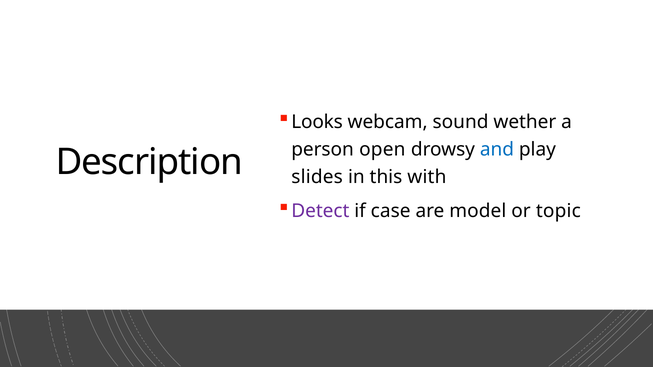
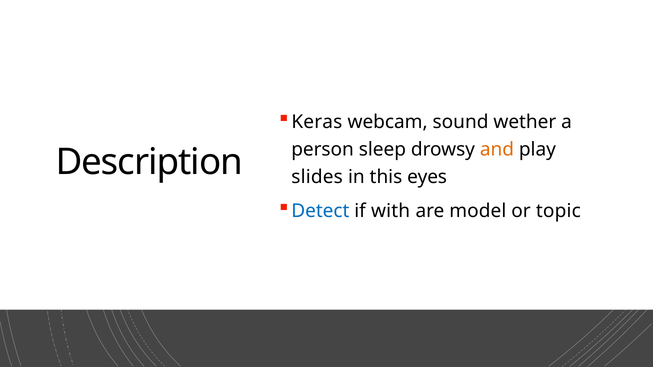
Looks: Looks -> Keras (317, 122)
open: open -> sleep (382, 150)
and colour: blue -> orange (497, 150)
with: with -> eyes (427, 177)
Detect colour: purple -> blue (320, 211)
case: case -> with (391, 211)
